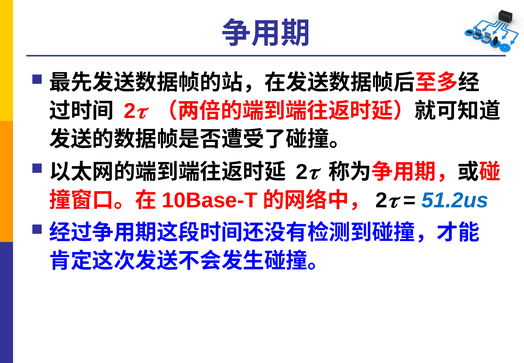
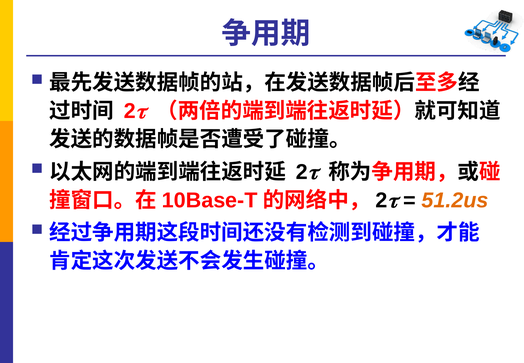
51.2us colour: blue -> orange (455, 200)
